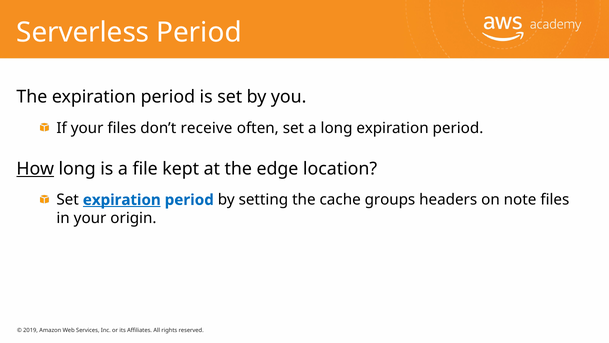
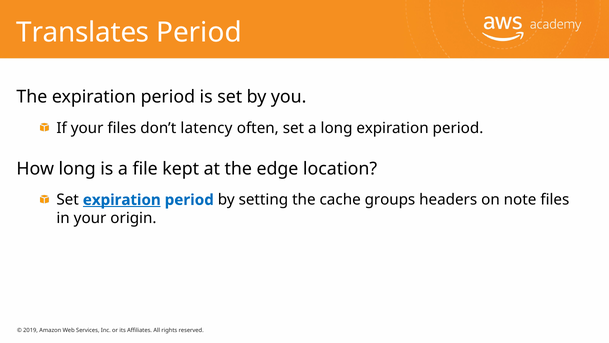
Serverless: Serverless -> Translates (83, 32)
receive: receive -> latency (206, 128)
How underline: present -> none (35, 169)
